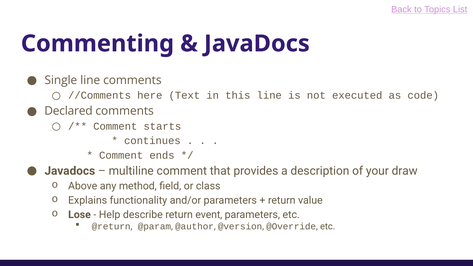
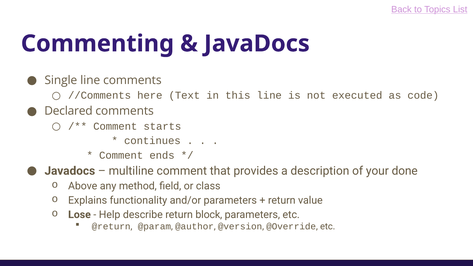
draw: draw -> done (405, 171)
event: event -> block (209, 215)
